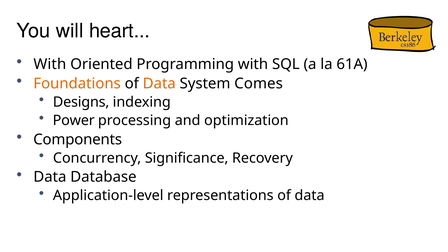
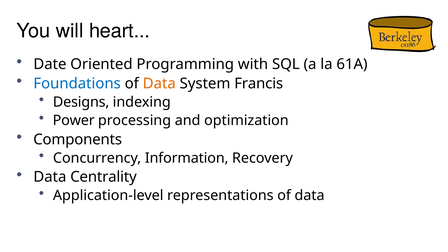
With: With -> Date (50, 64)
Foundations colour: orange -> blue (77, 83)
Comes: Comes -> Francis (259, 83)
Significance: Significance -> Information (187, 158)
Database: Database -> Centrality (104, 177)
